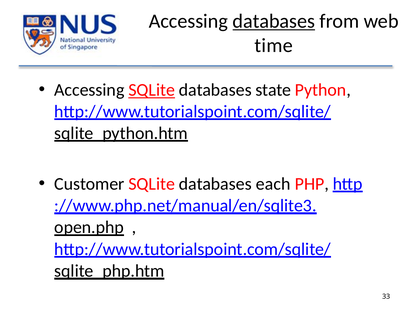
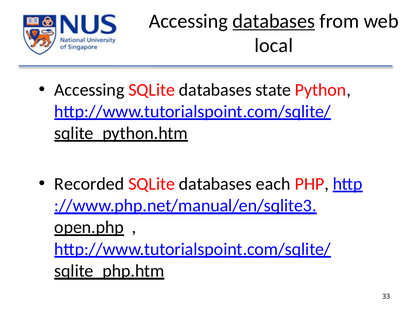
time: time -> local (274, 45)
SQLite underline: present -> none (152, 90)
Customer: Customer -> Recorded (89, 184)
